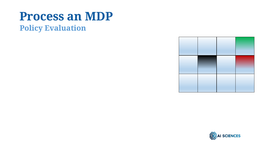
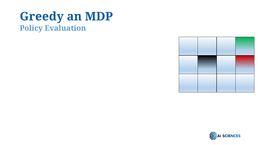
Process: Process -> Greedy (42, 17)
